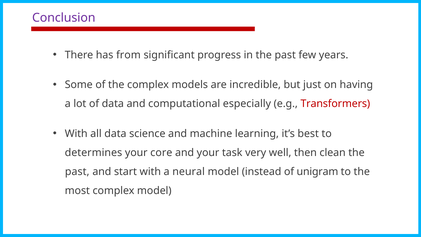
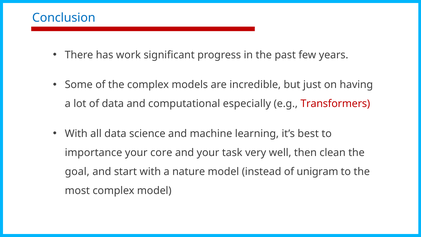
Conclusion colour: purple -> blue (64, 18)
from: from -> work (128, 55)
determines: determines -> importance (94, 153)
past: past -> goal (77, 171)
neural: neural -> nature (189, 171)
